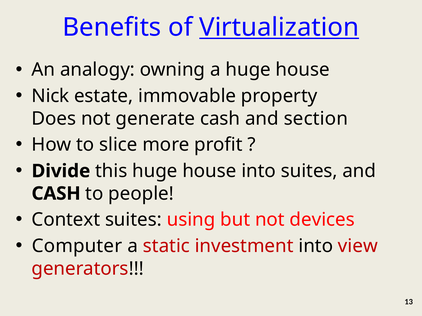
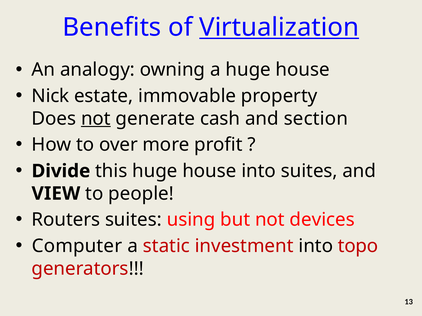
not underline: none -> present (96, 119)
slice: slice -> over (118, 145)
CASH: CASH -> VIEW (56, 194)
Context: Context -> Routers (66, 220)
view: view -> topo (358, 246)
